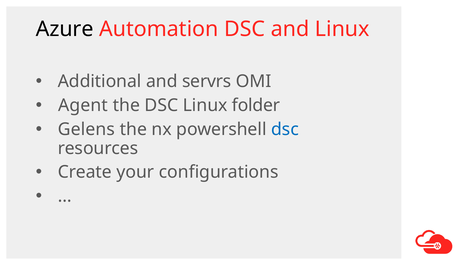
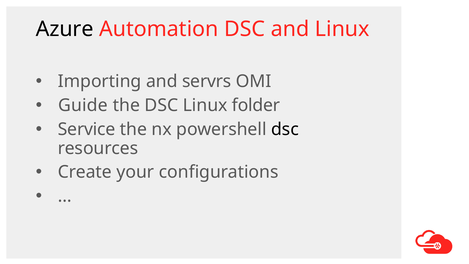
Additional: Additional -> Importing (100, 81)
Agent: Agent -> Guide (83, 105)
Gelens: Gelens -> Service (87, 129)
dsc colour: blue -> black (285, 129)
